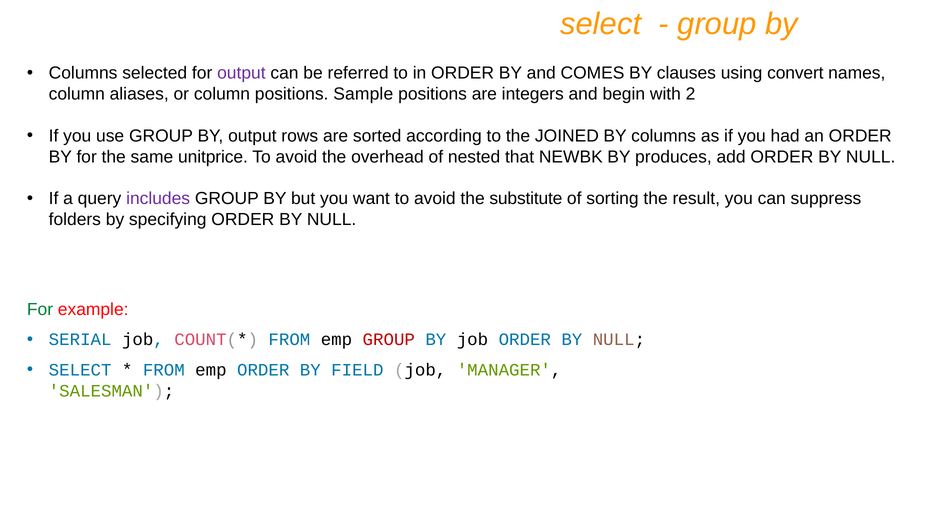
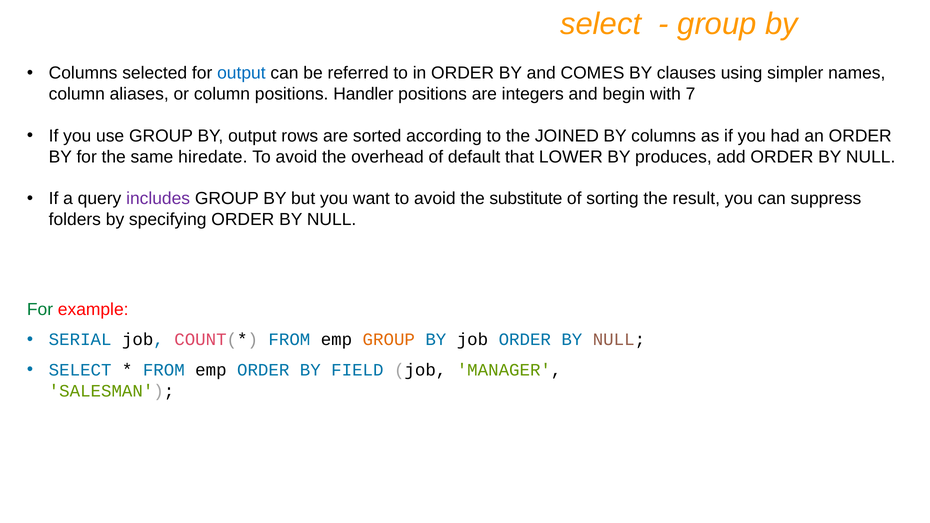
output colour: purple -> blue (241, 73)
convert: convert -> simpler (795, 73)
Sample: Sample -> Handler (363, 94)
2: 2 -> 7 (691, 94)
unitprice: unitprice -> hiredate (213, 157)
nested: nested -> default (474, 157)
NEWBK: NEWBK -> LOWER (571, 157)
GROUP colour: red -> orange (389, 340)
